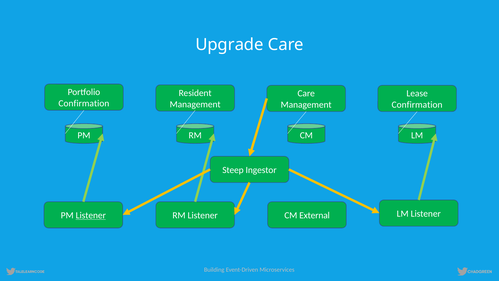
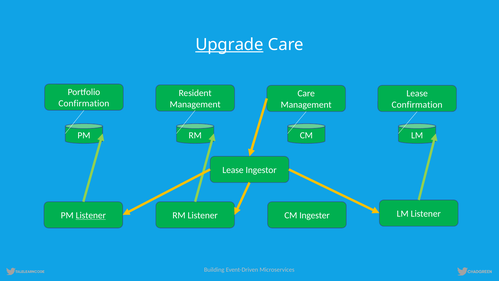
Upgrade underline: none -> present (229, 45)
Steep: Steep -> Lease (233, 170)
External: External -> Ingester (315, 215)
